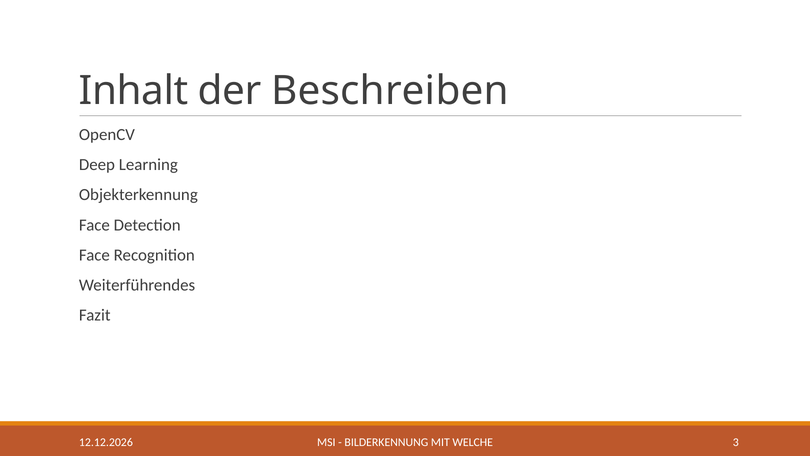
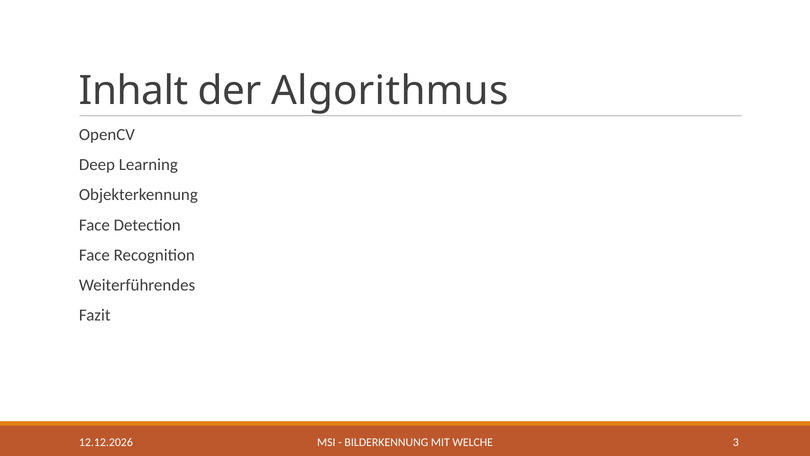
Beschreiben: Beschreiben -> Algorithmus (390, 91)
